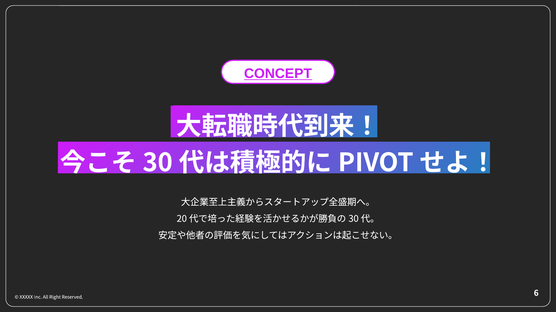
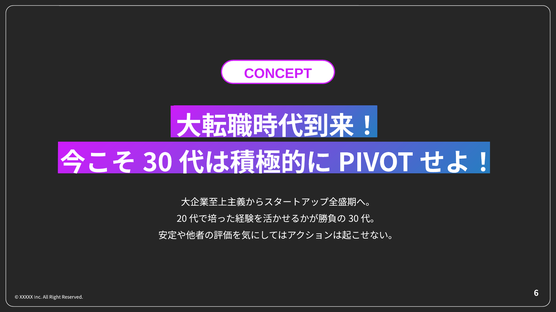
CONCEPT underline: present -> none (278, 74)
